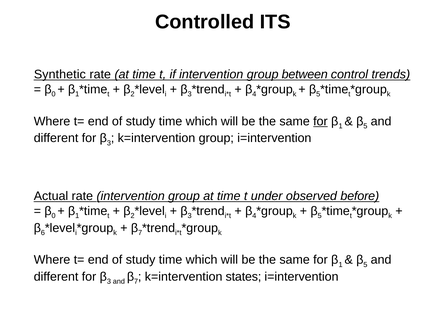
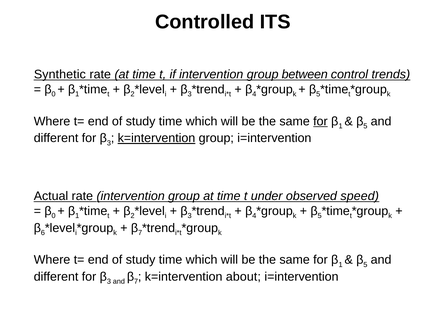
k=intervention underline: none -> present (156, 138)
before: before -> speed (360, 196)
states: states -> about (243, 276)
